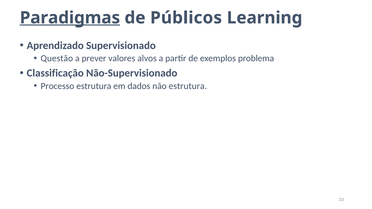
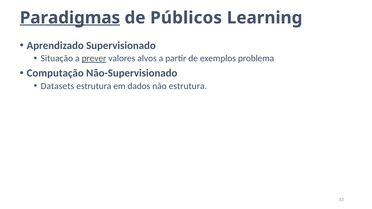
Questão: Questão -> Situação (57, 58)
prever underline: none -> present (94, 58)
Classificação: Classificação -> Computação (55, 73)
Processo: Processo -> Datasets (57, 86)
